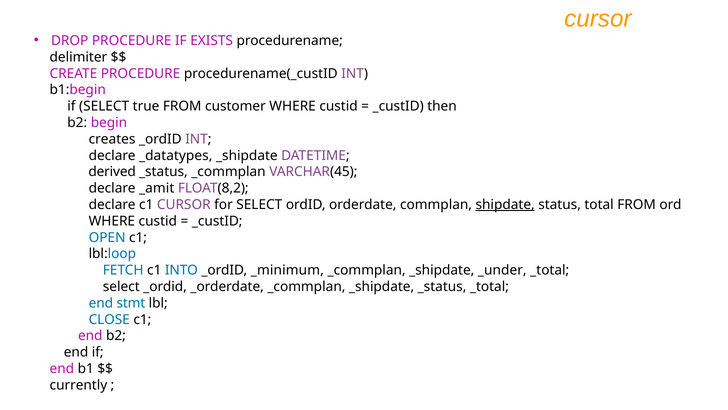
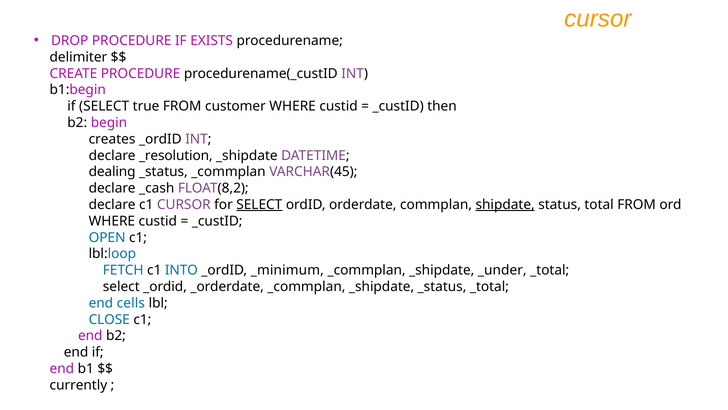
_datatypes: _datatypes -> _resolution (176, 155)
derived: derived -> dealing (112, 172)
_amit: _amit -> _cash (157, 188)
SELECT underline: none -> present (259, 204)
stmt: stmt -> cells (131, 303)
